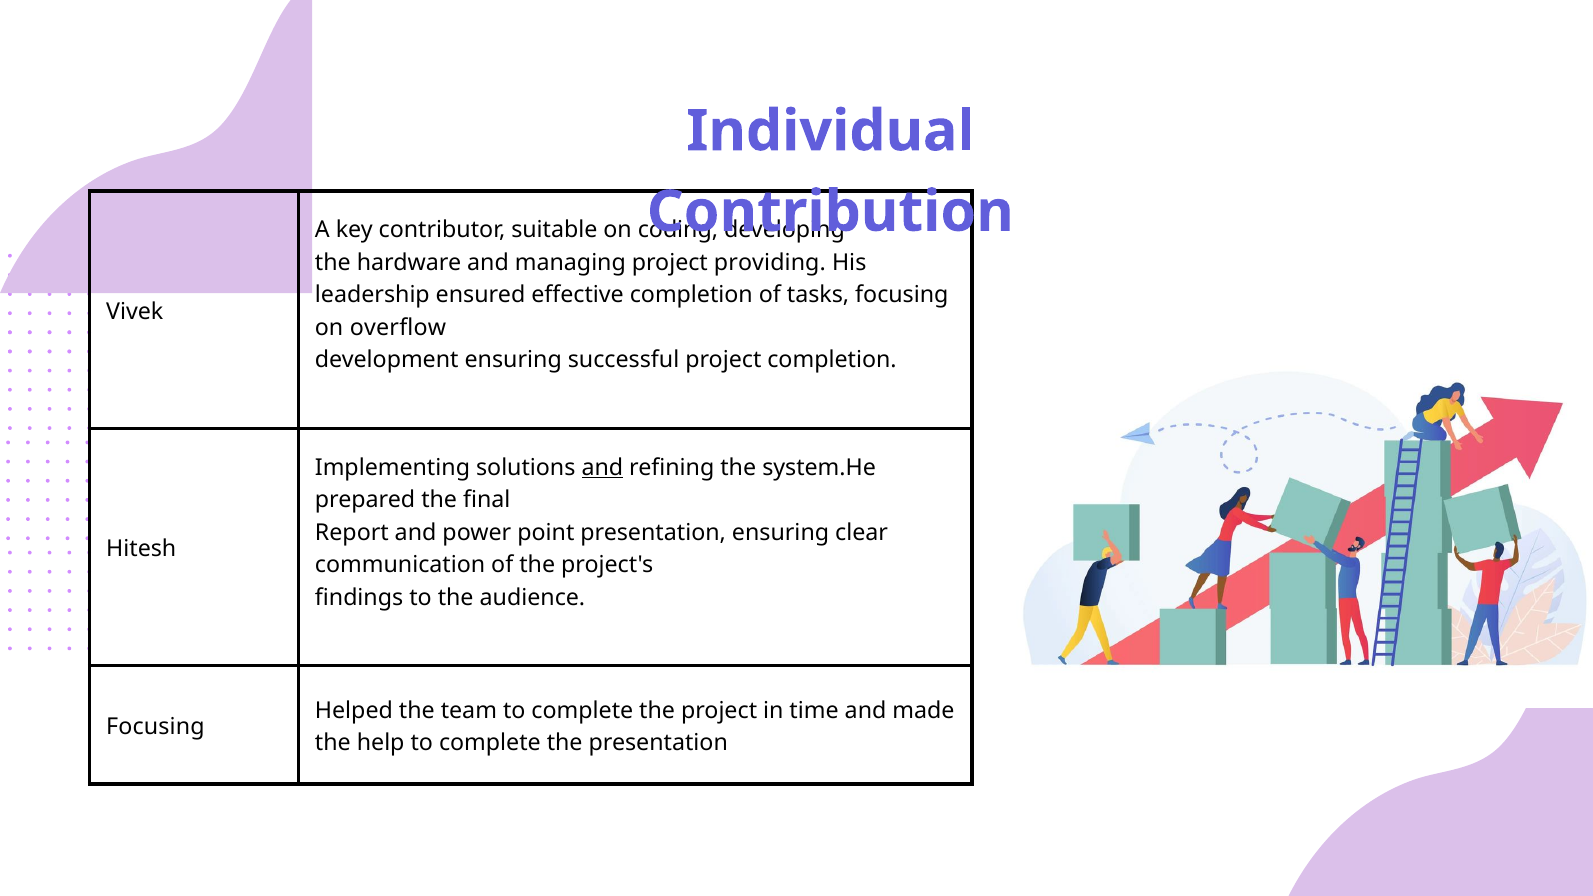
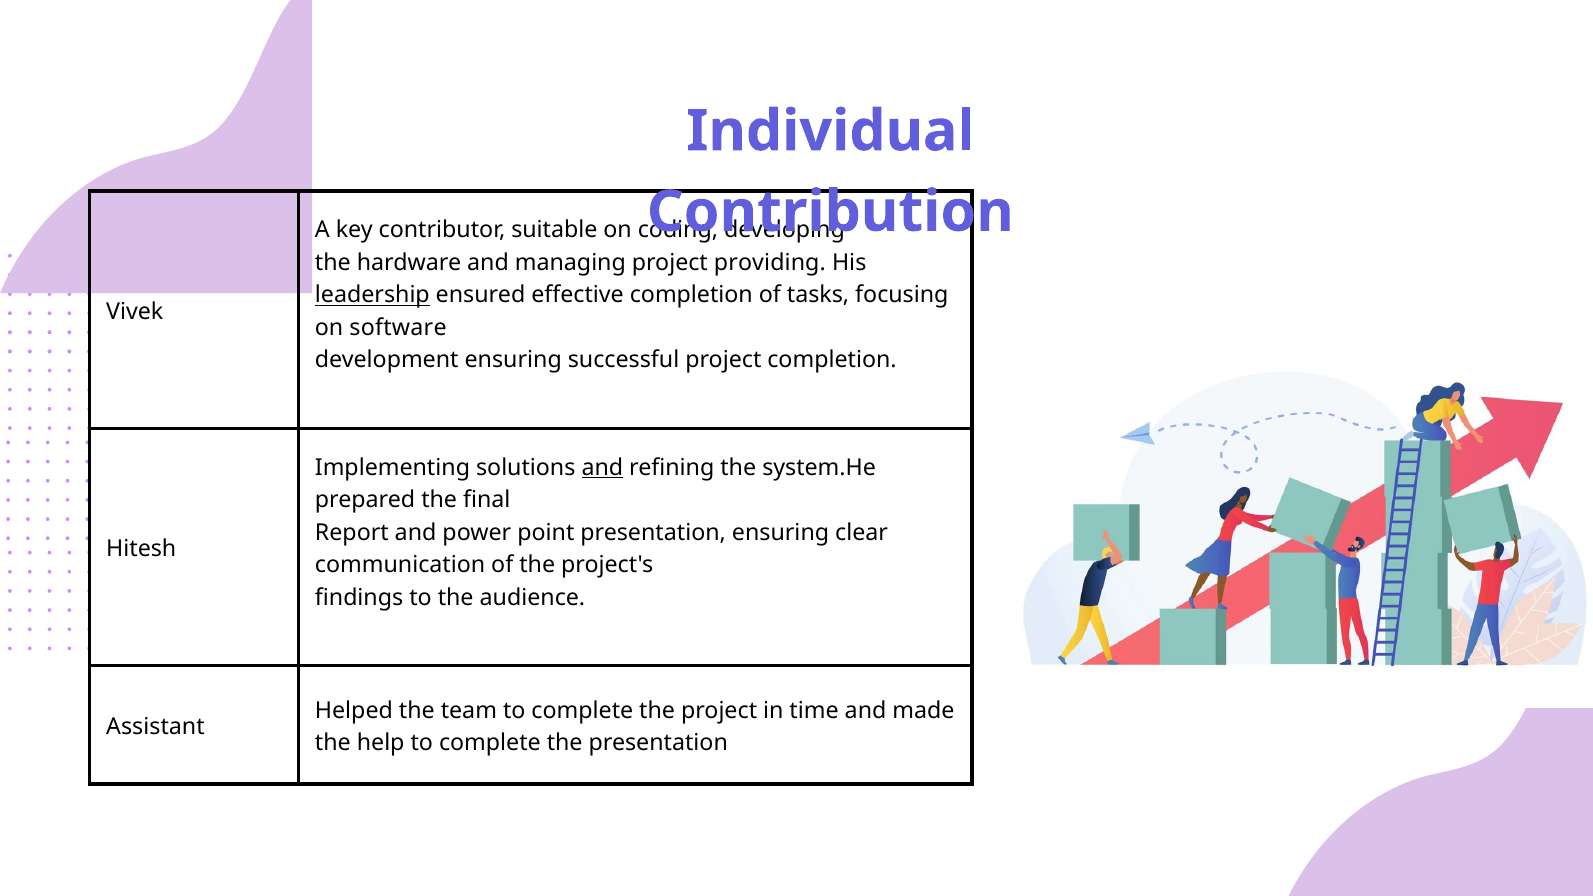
leadership underline: none -> present (372, 295)
overflow: overflow -> software (398, 328)
Focusing: Focusing -> Assistant (155, 727)
